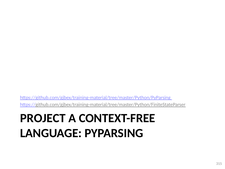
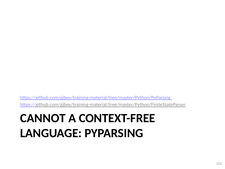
PROJECT: PROJECT -> CANNOT (43, 118)
